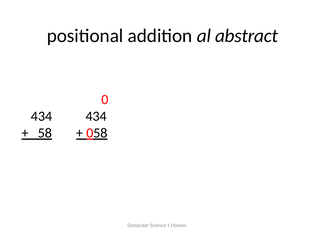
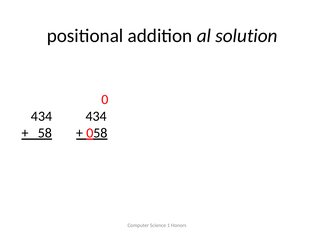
abstract: abstract -> solution (246, 36)
